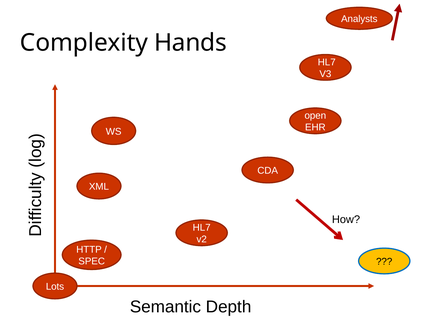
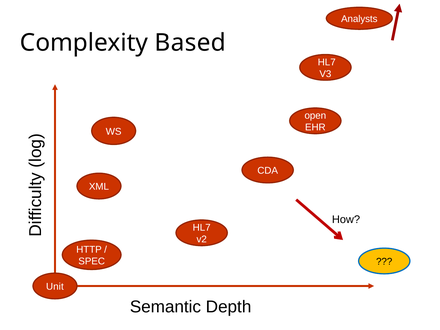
Hands: Hands -> Based (190, 43)
Lots: Lots -> Unit (55, 287)
